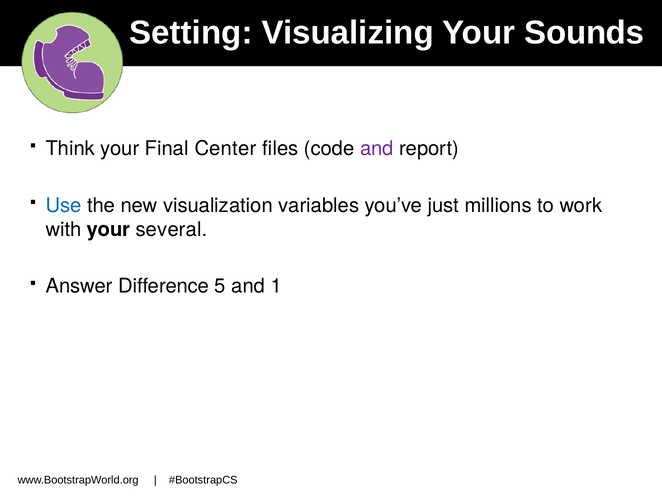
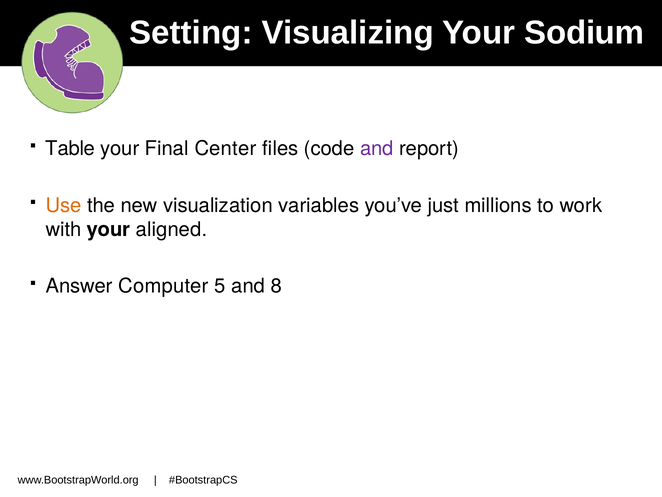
Sounds: Sounds -> Sodium (584, 33)
Think: Think -> Table (70, 149)
Use colour: blue -> orange (64, 205)
several: several -> aligned (171, 229)
Difference: Difference -> Computer (163, 286)
1: 1 -> 8 (276, 286)
